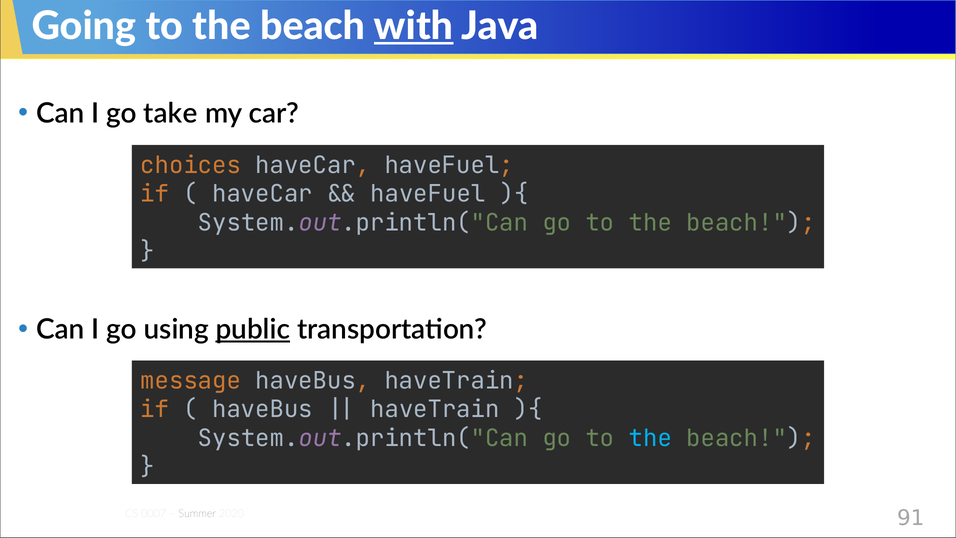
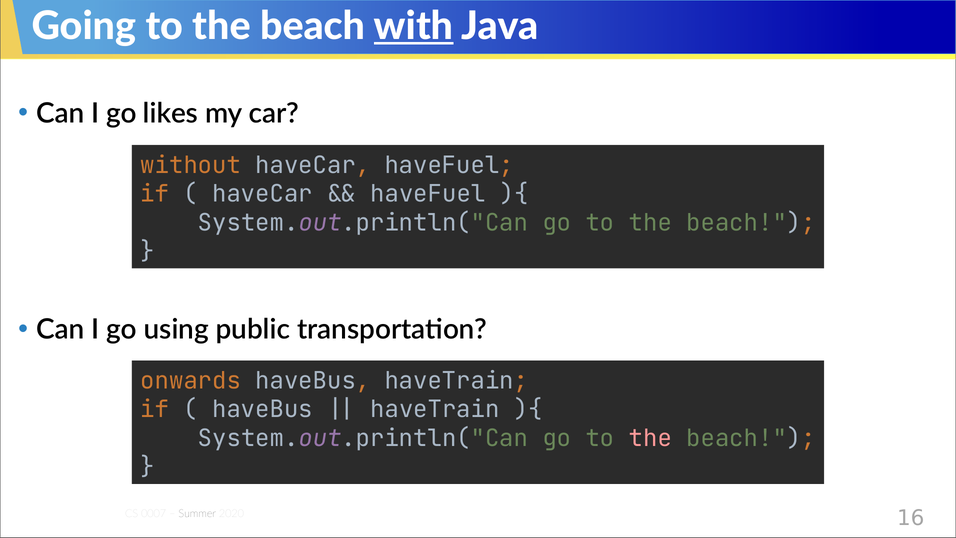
take: take -> likes (171, 113)
choices: choices -> without (191, 165)
public underline: present -> none (253, 329)
message: message -> onwards (191, 381)
the colour: light blue -> pink (650, 438)
91: 91 -> 16 (911, 518)
